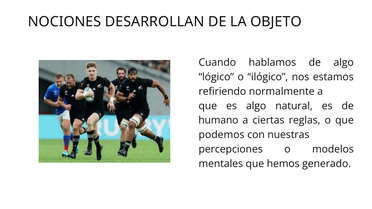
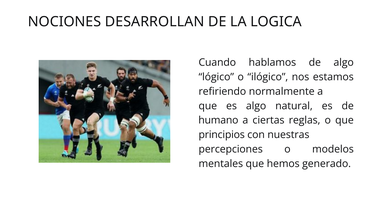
OBJETO: OBJETO -> LOGICA (276, 22)
podemos: podemos -> principios (222, 135)
